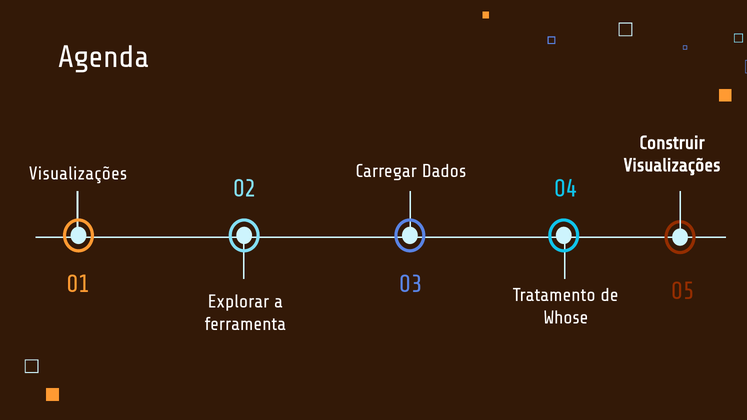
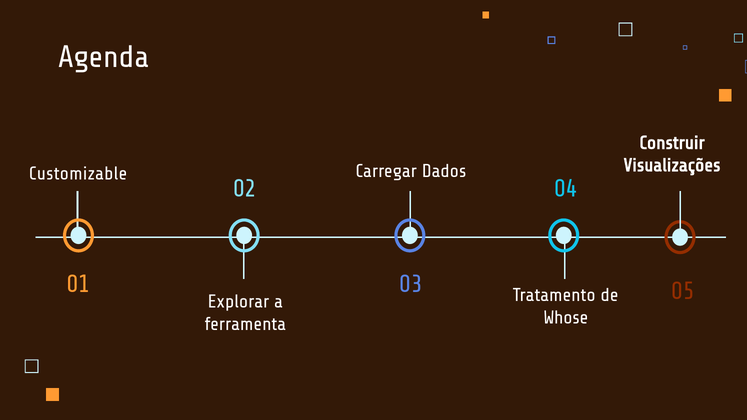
Visualizações: Visualizações -> Customizable (78, 174)
